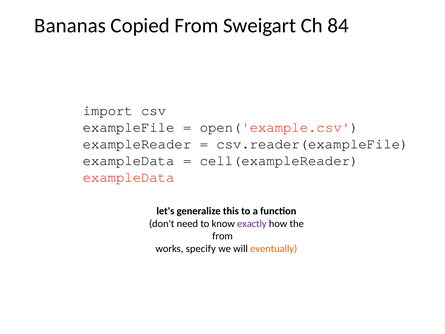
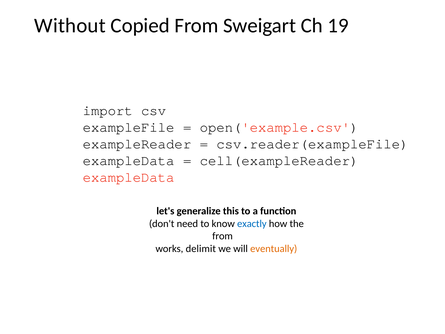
Bananas: Bananas -> Without (70, 26)
84: 84 -> 19 (338, 26)
exactly colour: purple -> blue (252, 223)
specify: specify -> delimit (201, 249)
